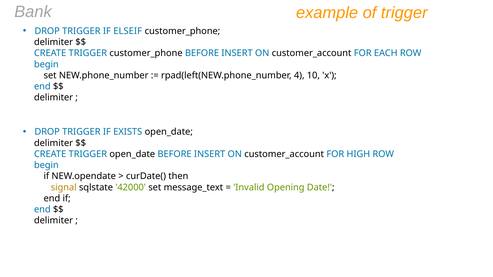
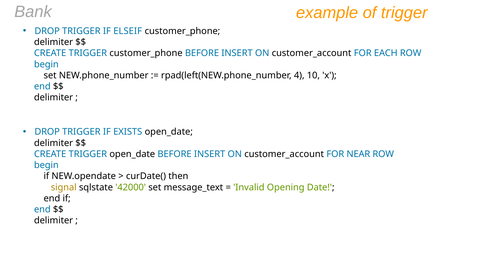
HIGH: HIGH -> NEAR (358, 154)
